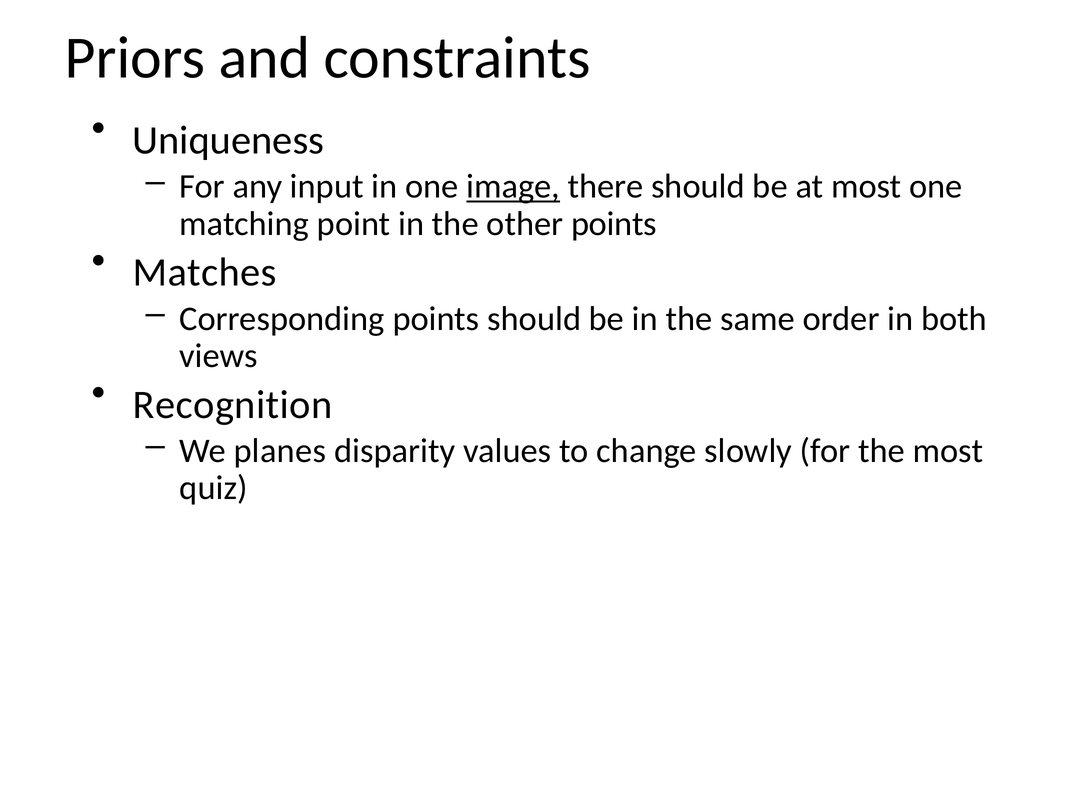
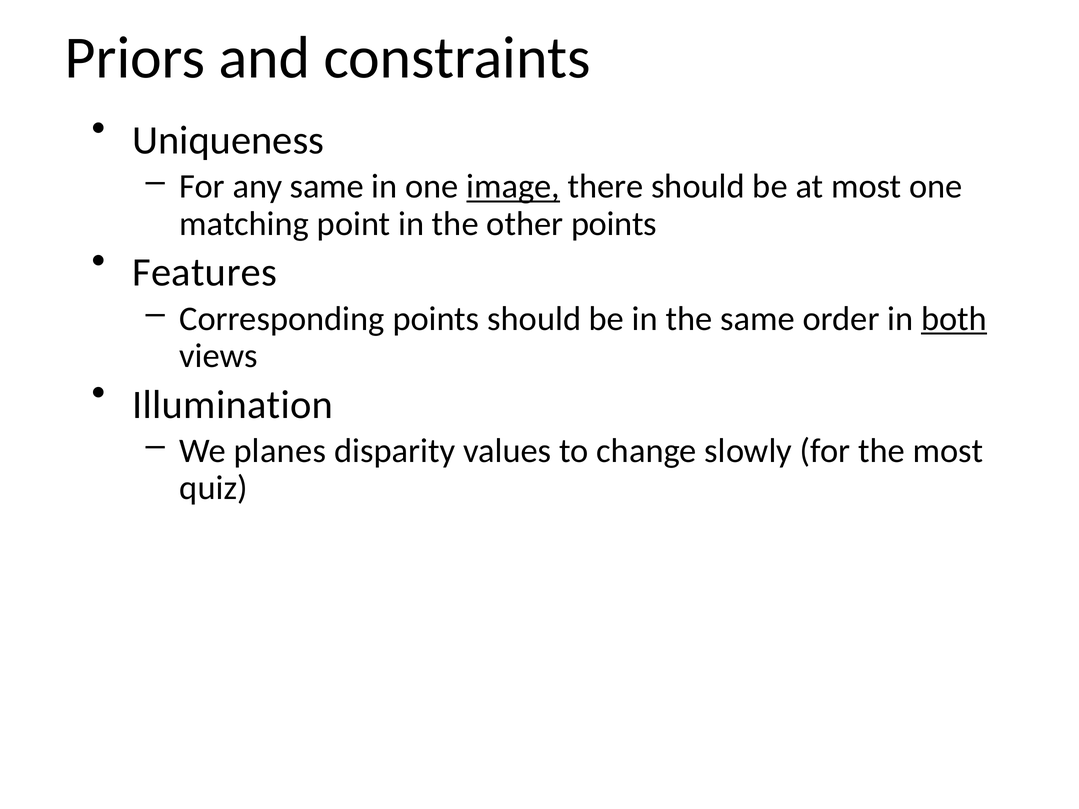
any input: input -> same (327, 187)
Matches: Matches -> Features (205, 273)
both underline: none -> present (954, 319)
Recognition: Recognition -> Illumination (233, 405)
